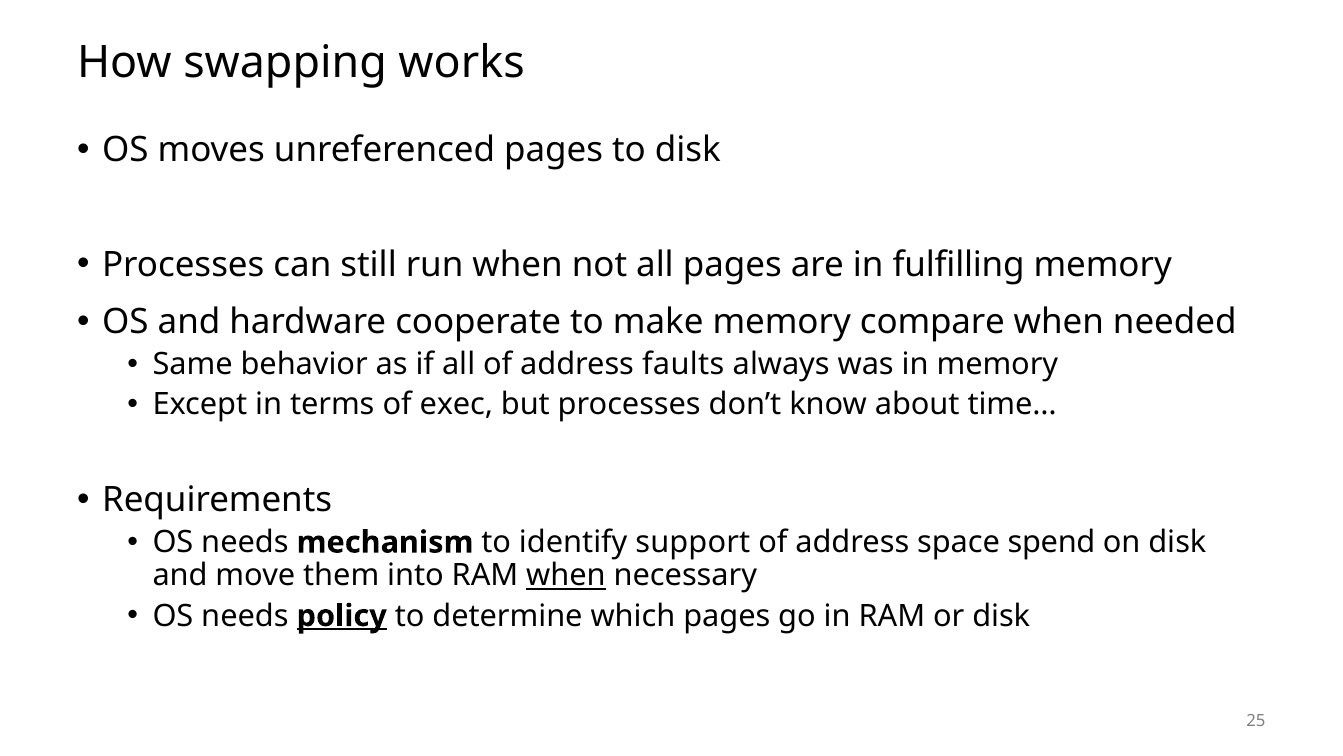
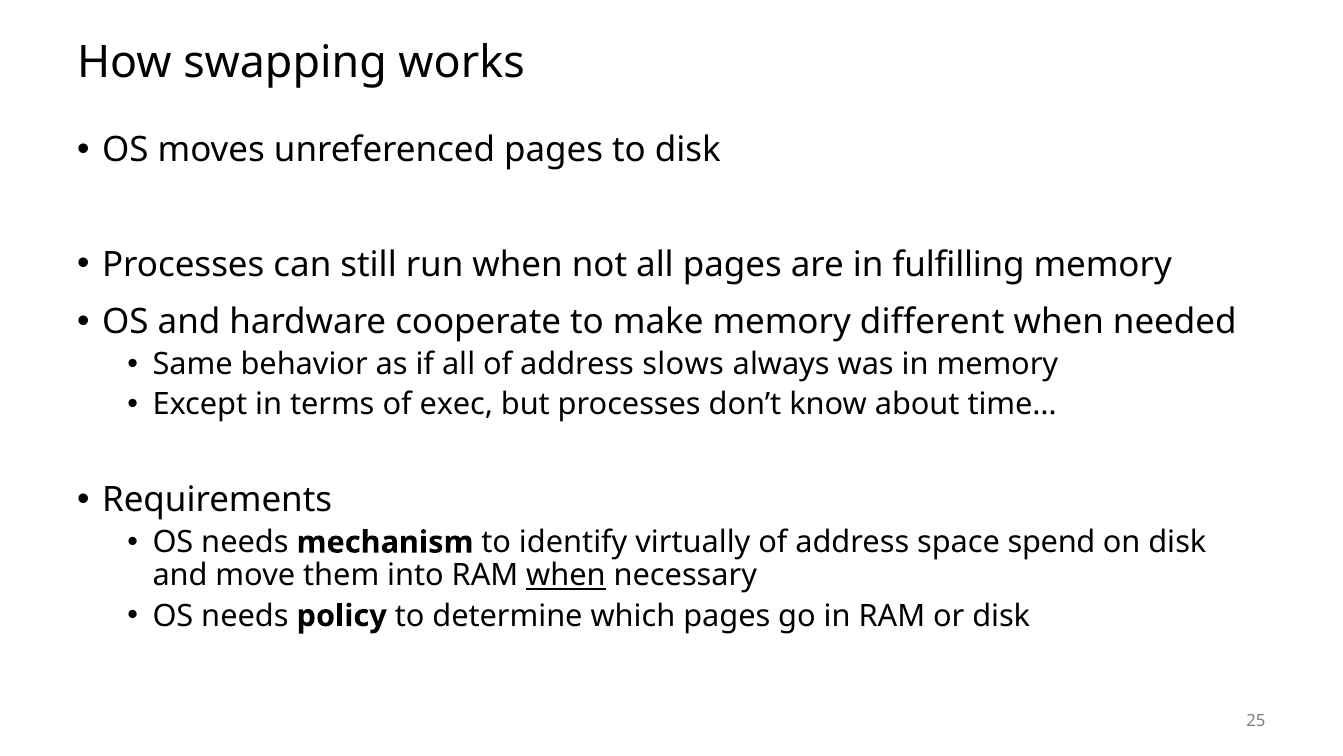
compare: compare -> different (932, 322)
faults: faults -> slows (683, 364)
support: support -> virtually (693, 542)
policy underline: present -> none (342, 615)
